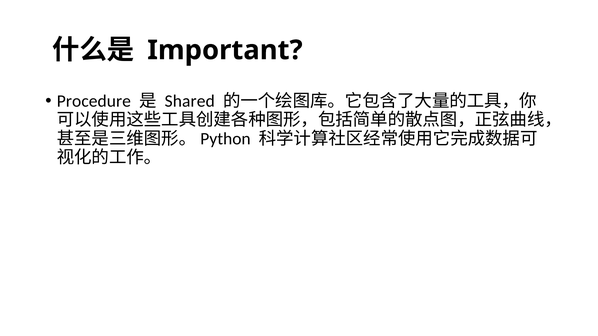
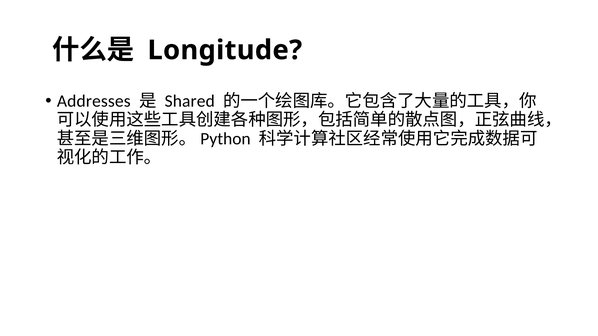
Important: Important -> Longitude (225, 50)
Procedure: Procedure -> Addresses (94, 101)
